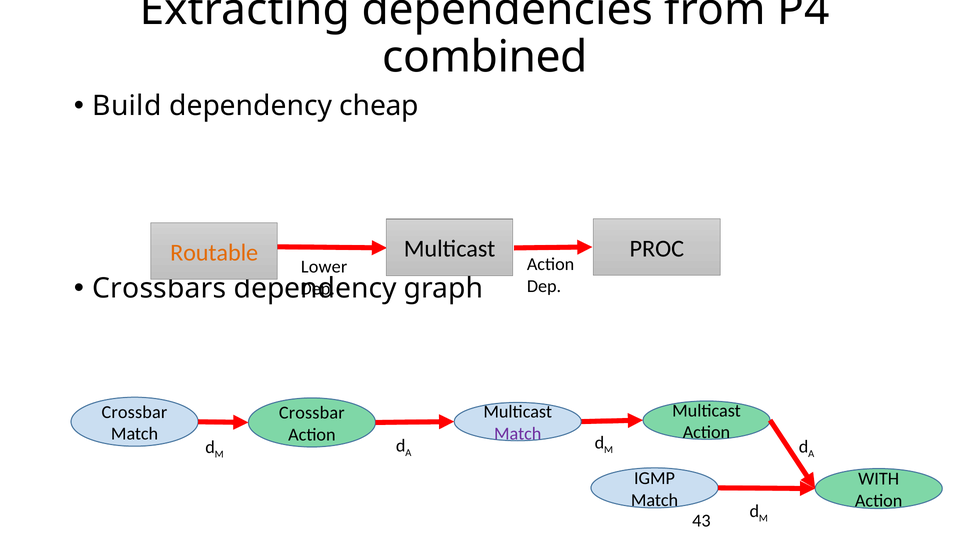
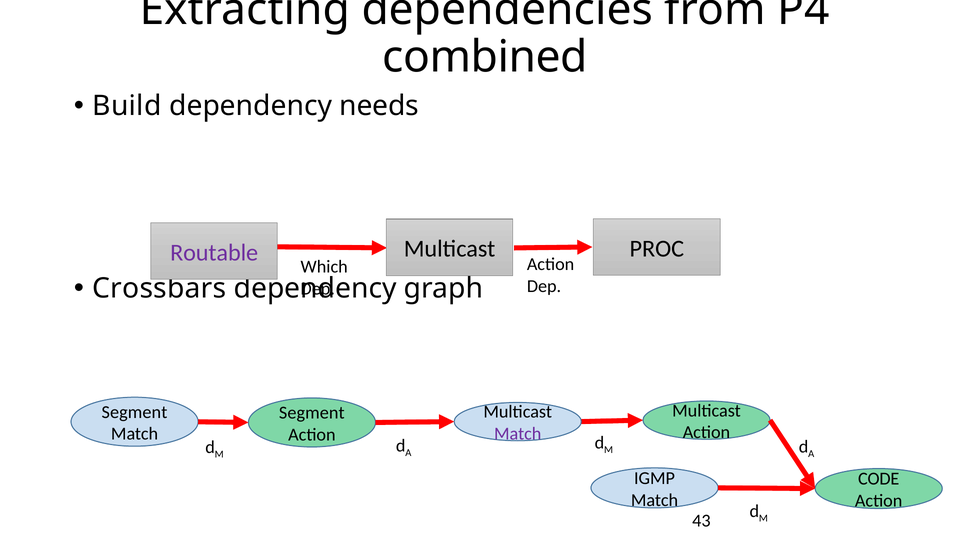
cheap: cheap -> needs (379, 106)
Routable colour: orange -> purple (214, 253)
Lower: Lower -> Which (324, 267)
Crossbar: Crossbar -> Segment (134, 413)
Crossbar: Crossbar -> Segment (312, 413)
WITH: WITH -> CODE (879, 479)
